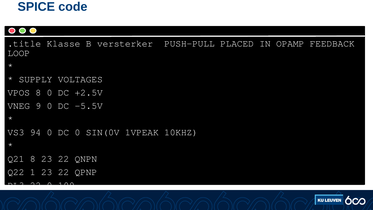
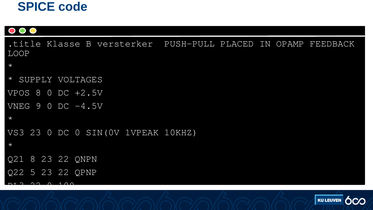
-5.5V: -5.5V -> -4.5V (89, 106)
VS3 94: 94 -> 23 (35, 132)
1: 1 -> 5 (33, 172)
